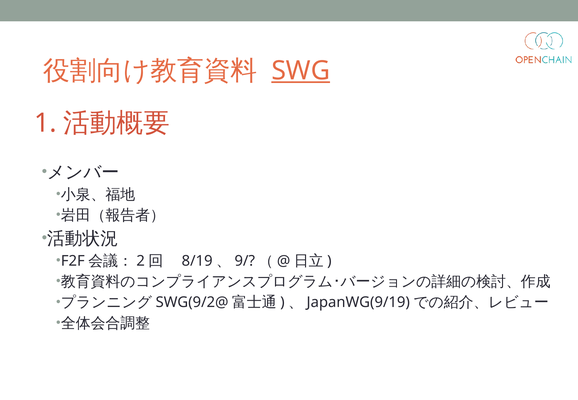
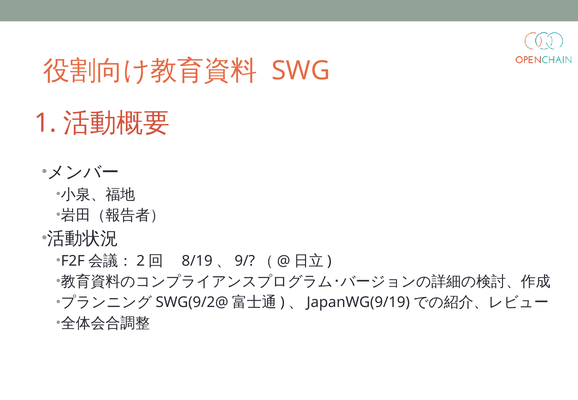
SWG underline: present -> none (301, 71)
